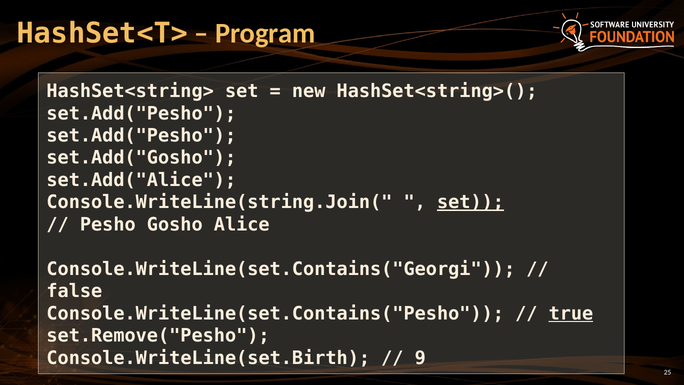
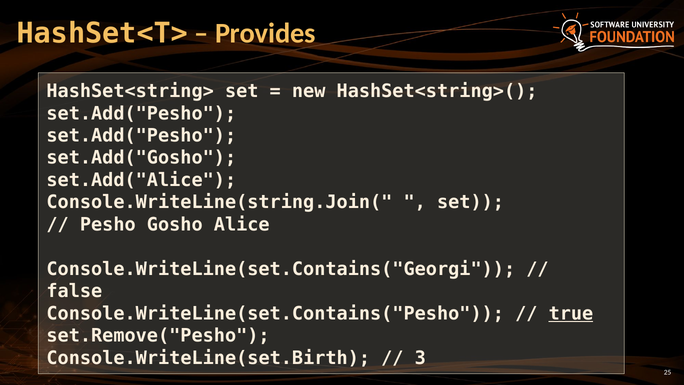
Program: Program -> Provides (265, 33)
set underline: present -> none (471, 202)
9: 9 -> 3 (420, 358)
